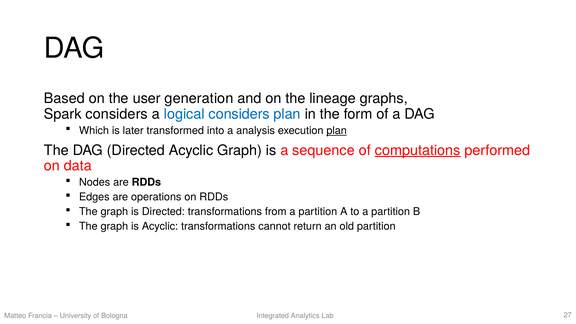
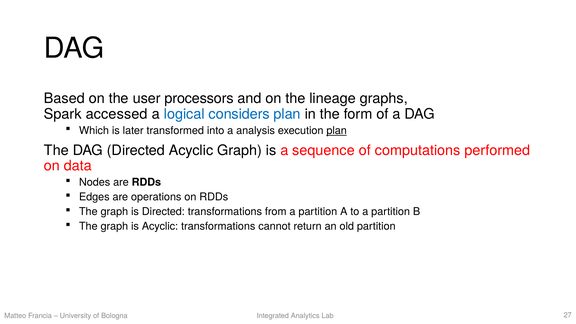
generation: generation -> processors (199, 99)
Spark considers: considers -> accessed (117, 114)
computations underline: present -> none (418, 150)
